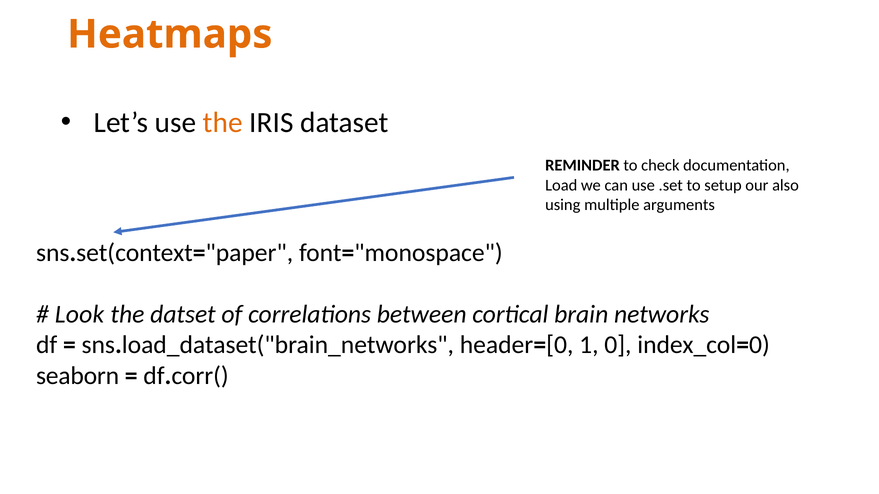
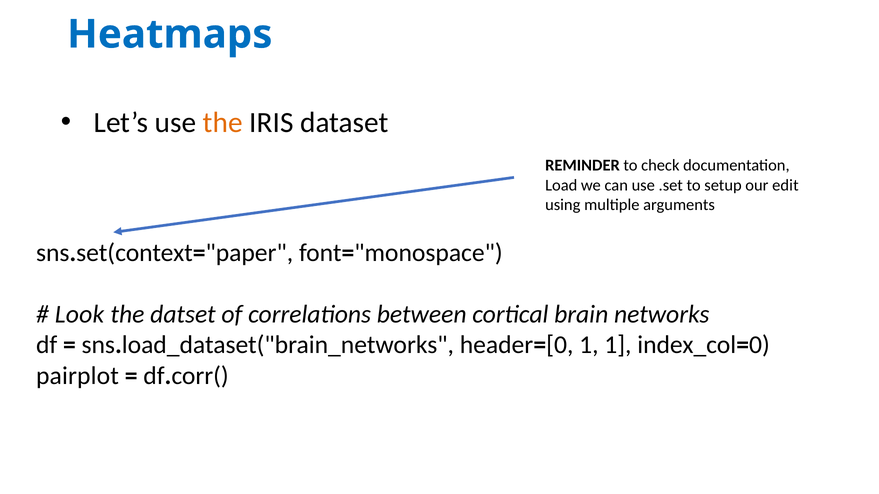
Heatmaps colour: orange -> blue (170, 34)
also: also -> edit (785, 185)
1 0: 0 -> 1 (618, 345)
seaborn: seaborn -> pairplot (77, 376)
